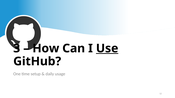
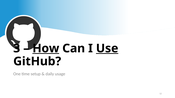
How underline: none -> present (46, 49)
